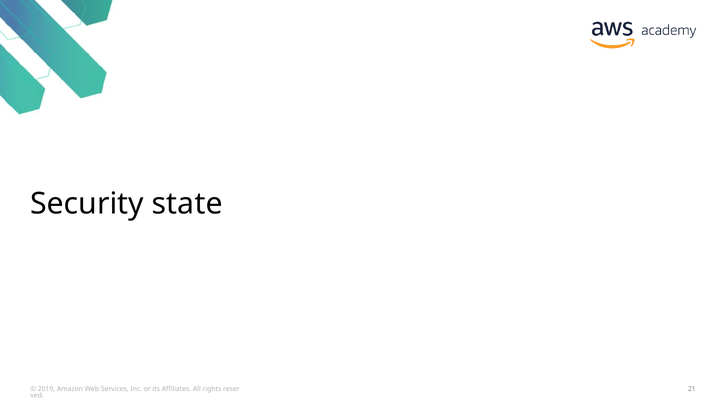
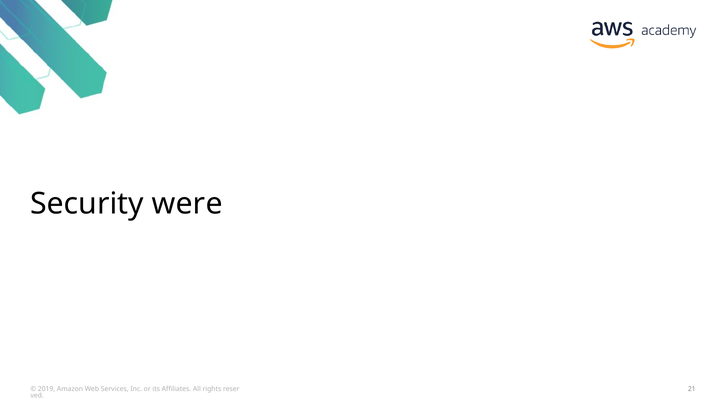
state: state -> were (187, 204)
